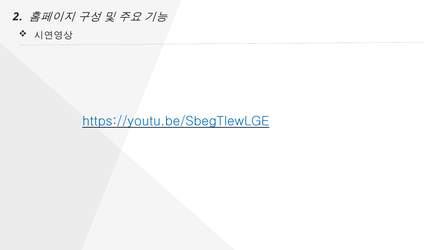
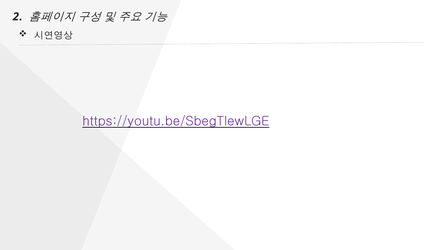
https://youtu.be/SbegTlewLGE colour: blue -> purple (176, 121)
